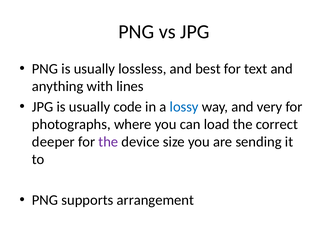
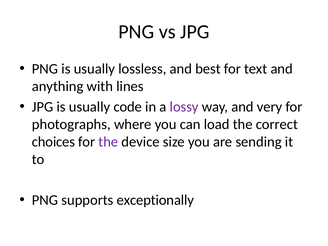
lossy colour: blue -> purple (184, 107)
deeper: deeper -> choices (54, 142)
arrangement: arrangement -> exceptionally (155, 200)
